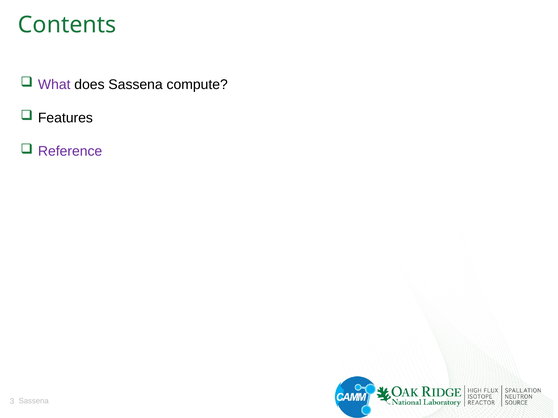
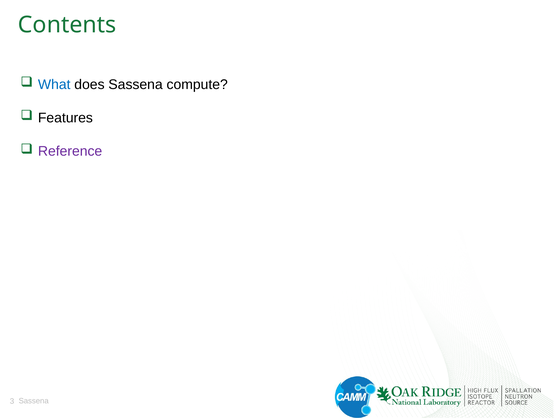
What colour: purple -> blue (54, 85)
